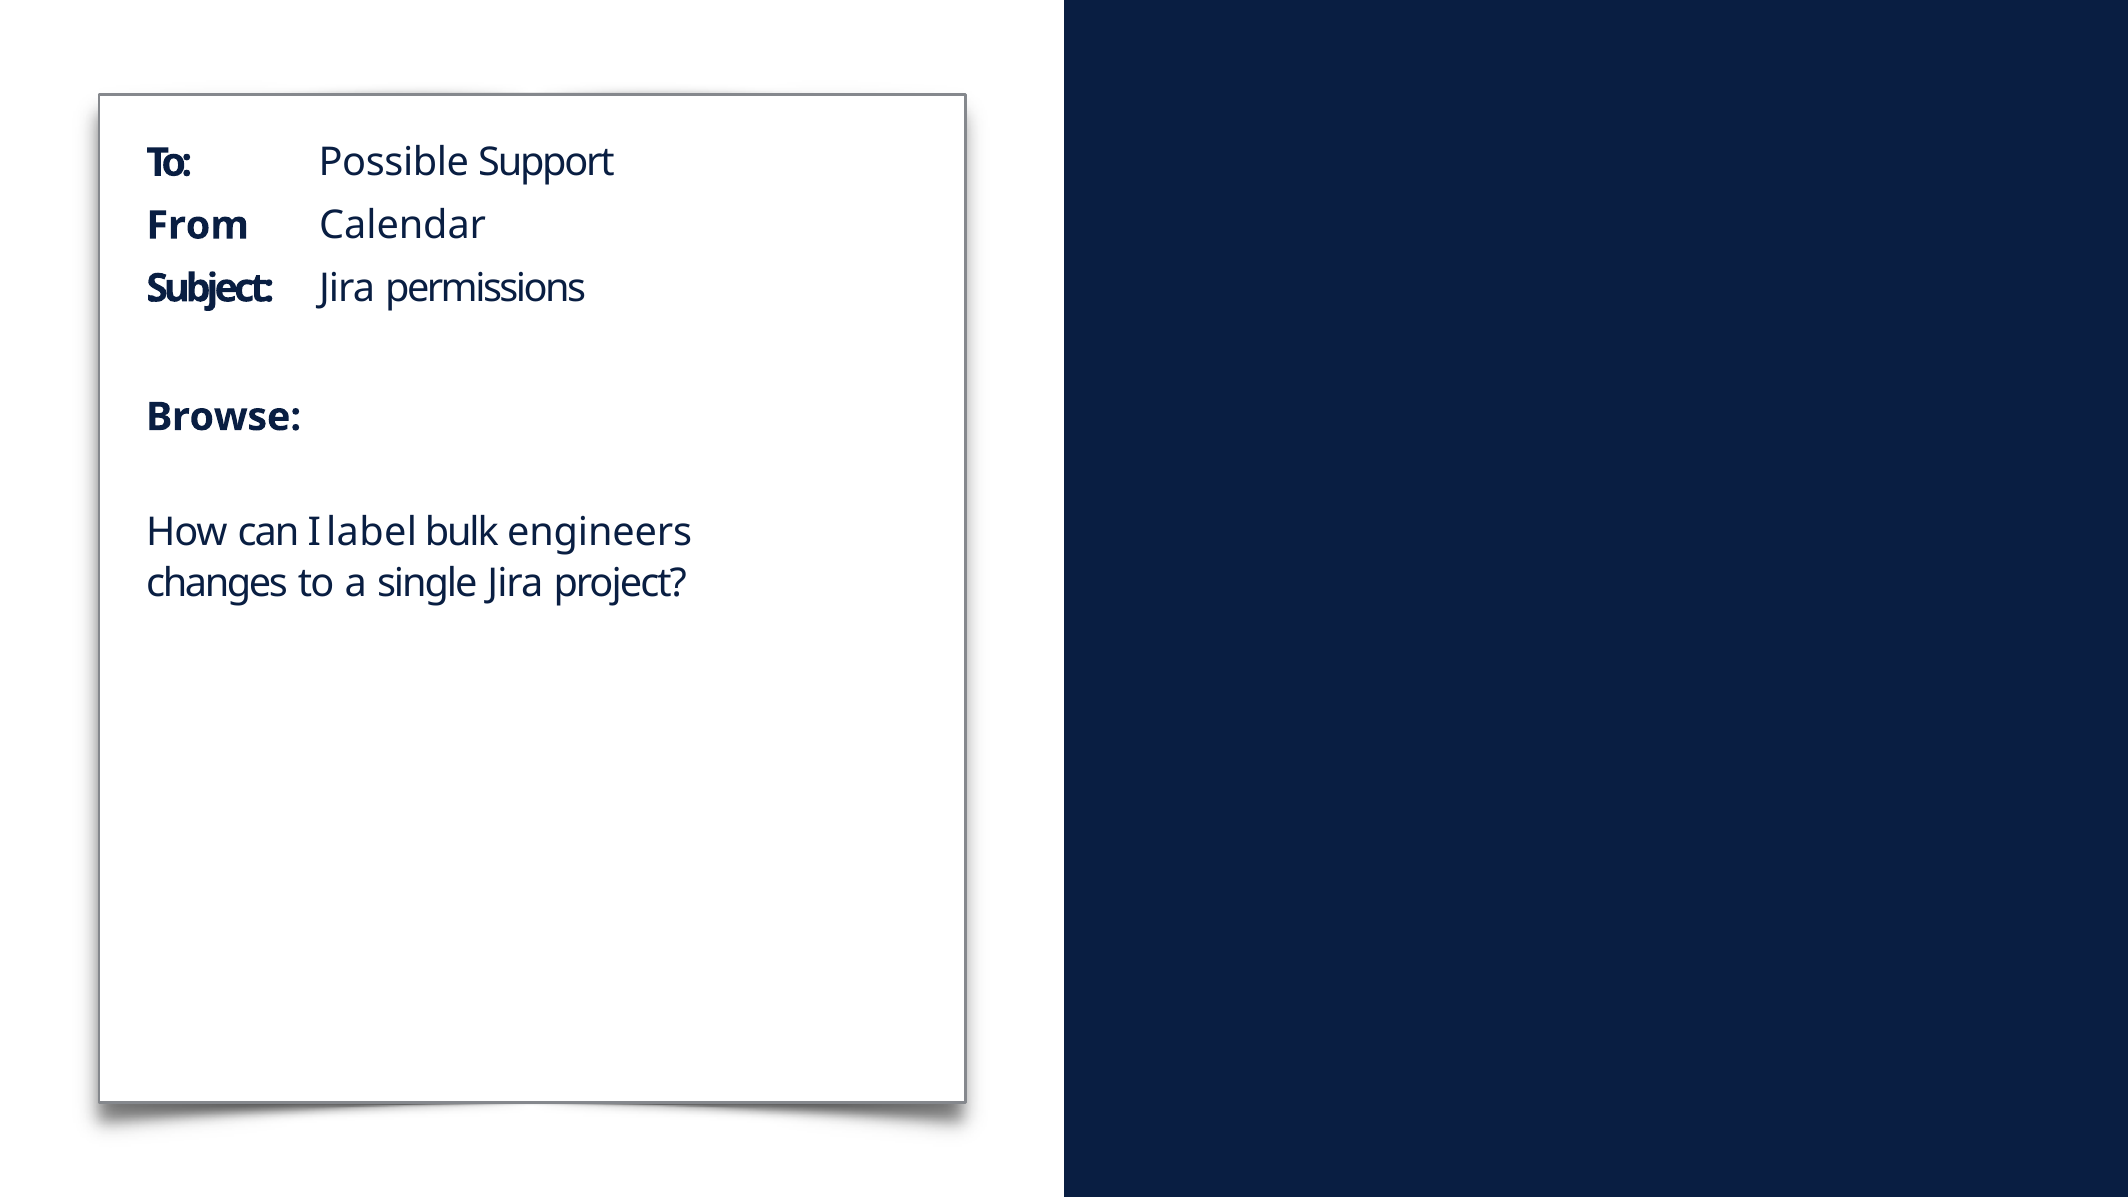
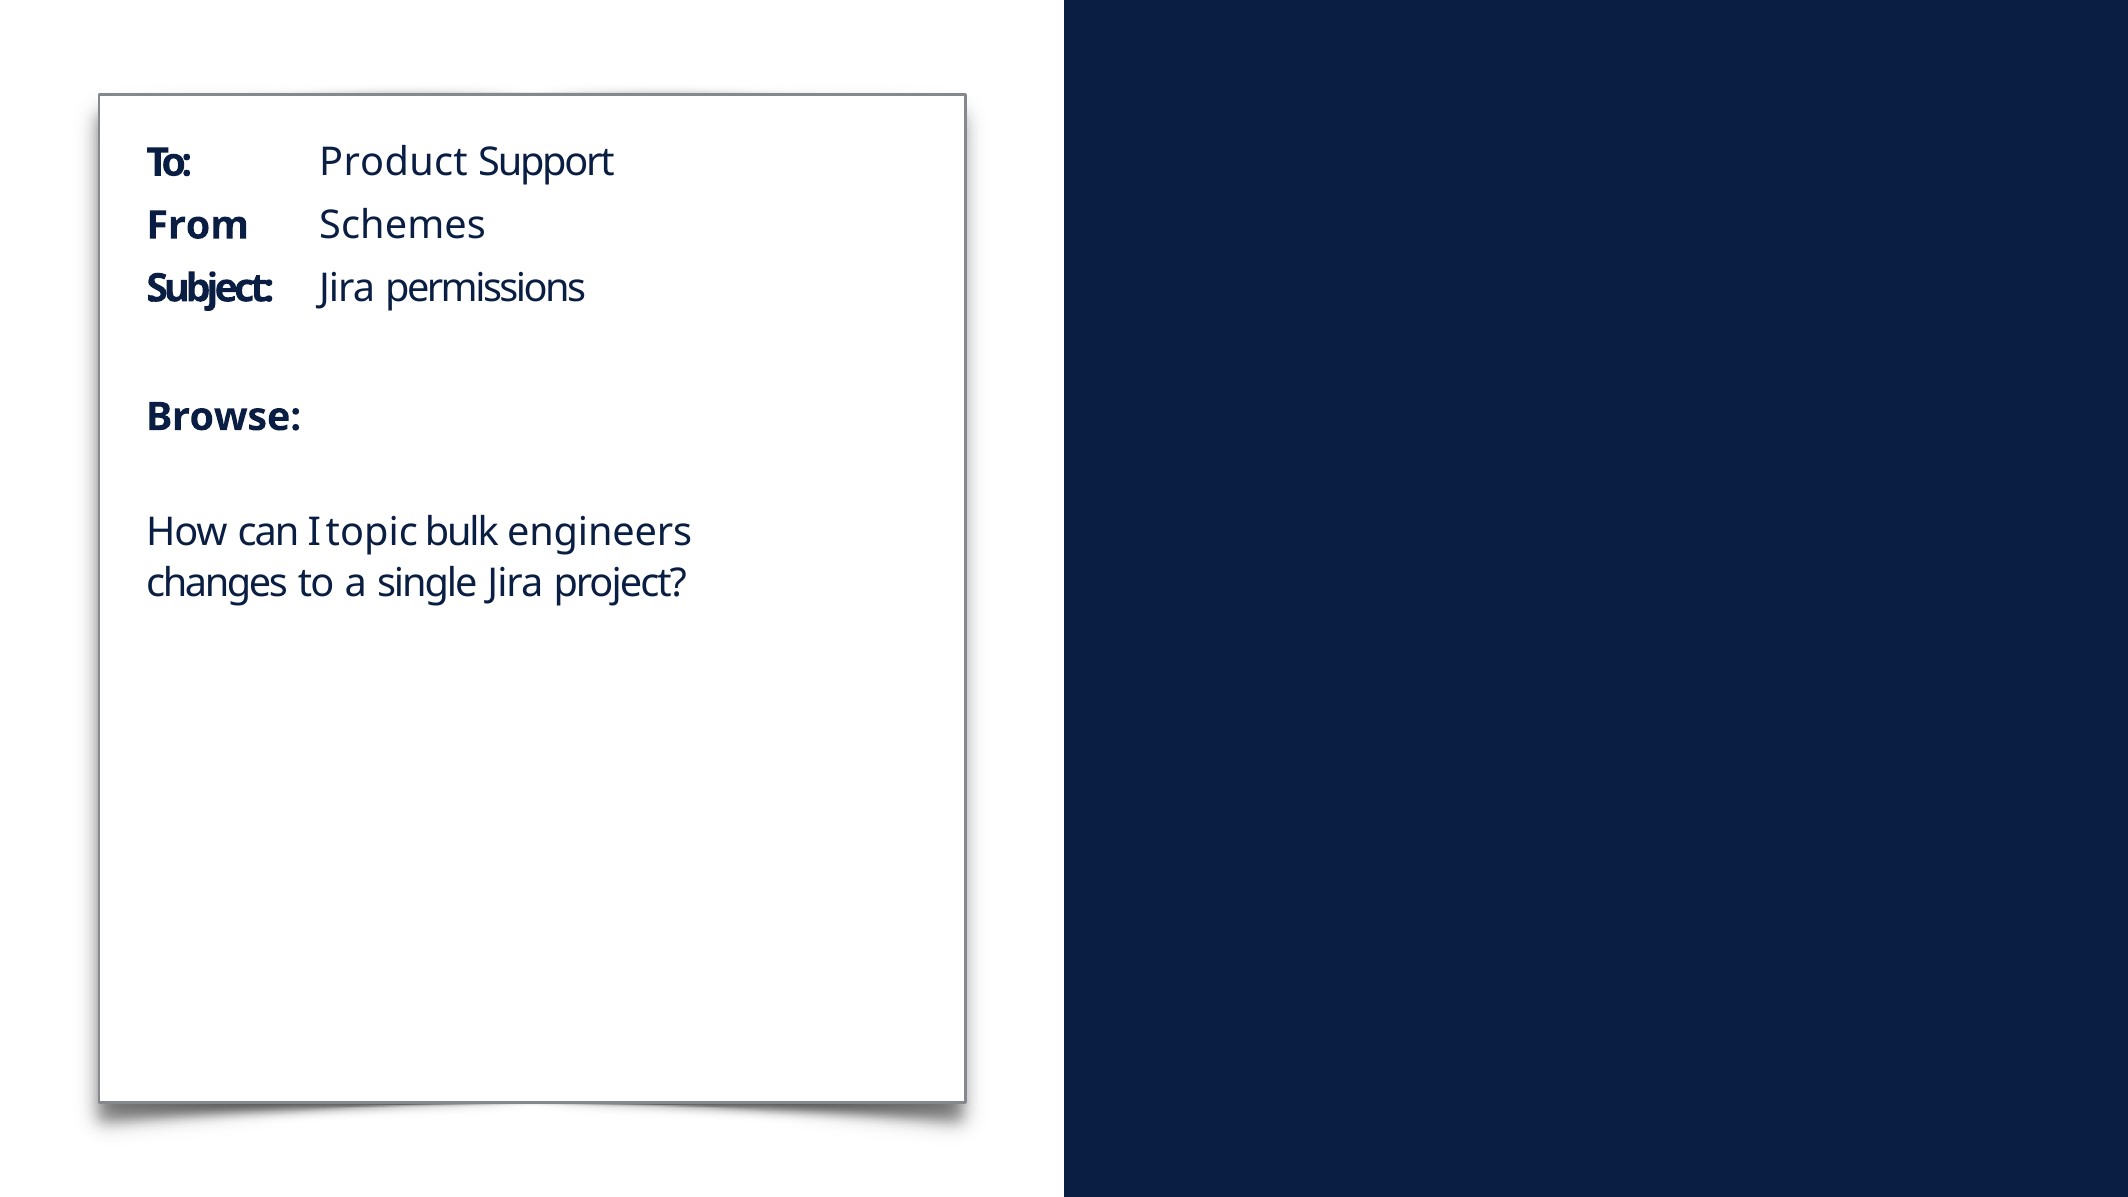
Possible: Possible -> Product (394, 163)
Calendar: Calendar -> Schemes (403, 226)
label: label -> topic (372, 533)
